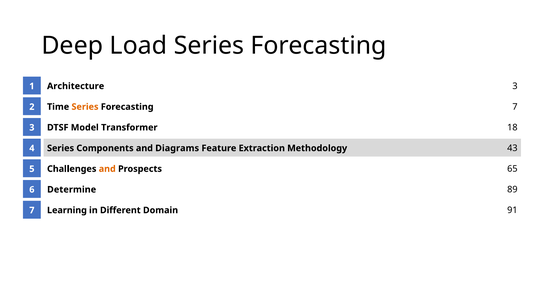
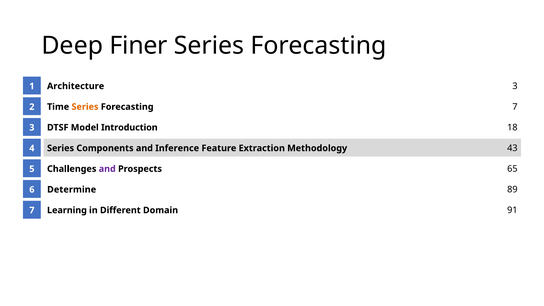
Load: Load -> Finer (139, 46)
Transformer: Transformer -> Introduction (129, 127)
Diagrams: Diagrams -> Inference (177, 148)
and colour: orange -> purple (107, 169)
